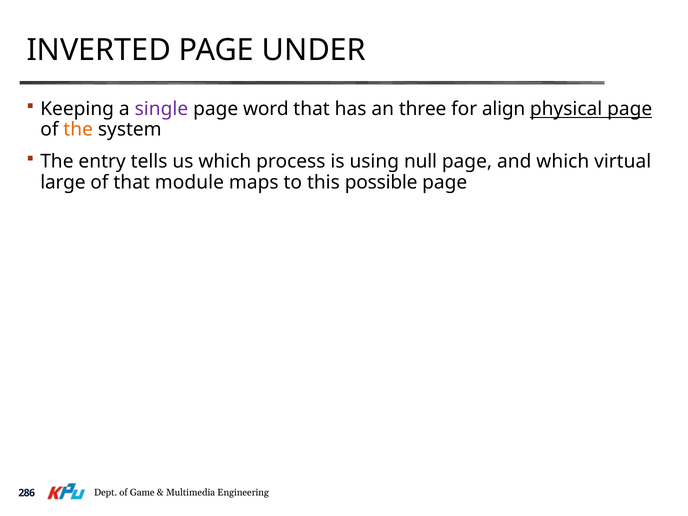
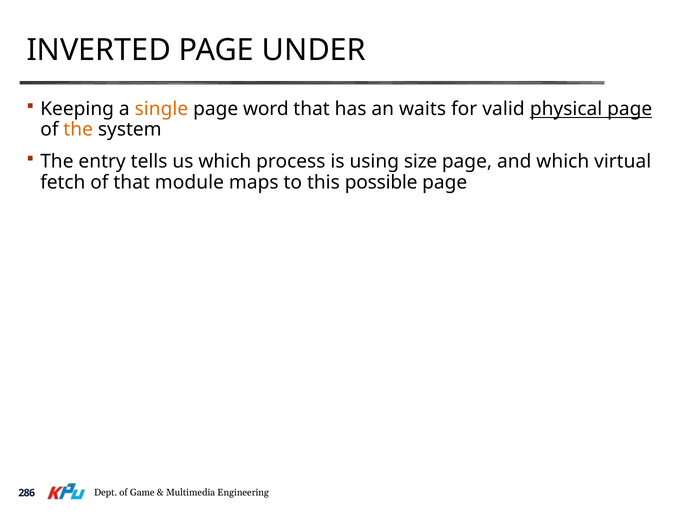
single colour: purple -> orange (161, 109)
three: three -> waits (423, 109)
align: align -> valid (503, 109)
null: null -> size (421, 162)
large: large -> fetch (63, 182)
